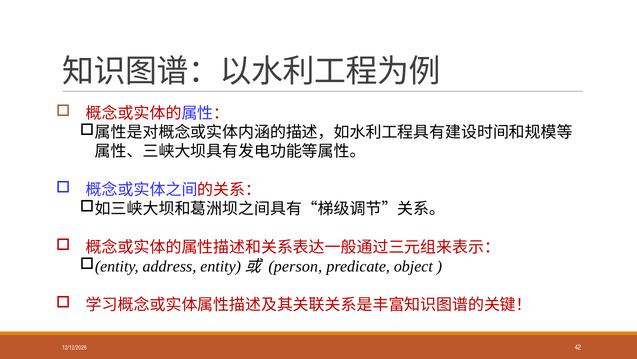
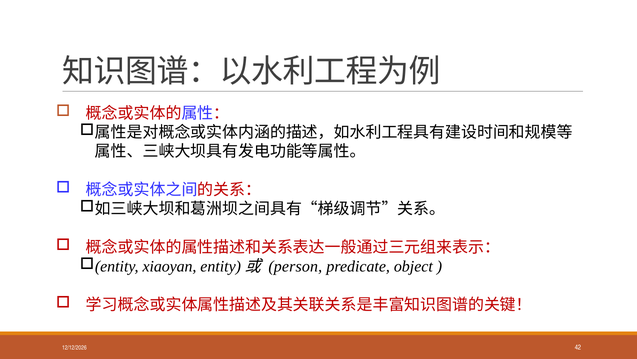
address: address -> xiaoyan (170, 266)
